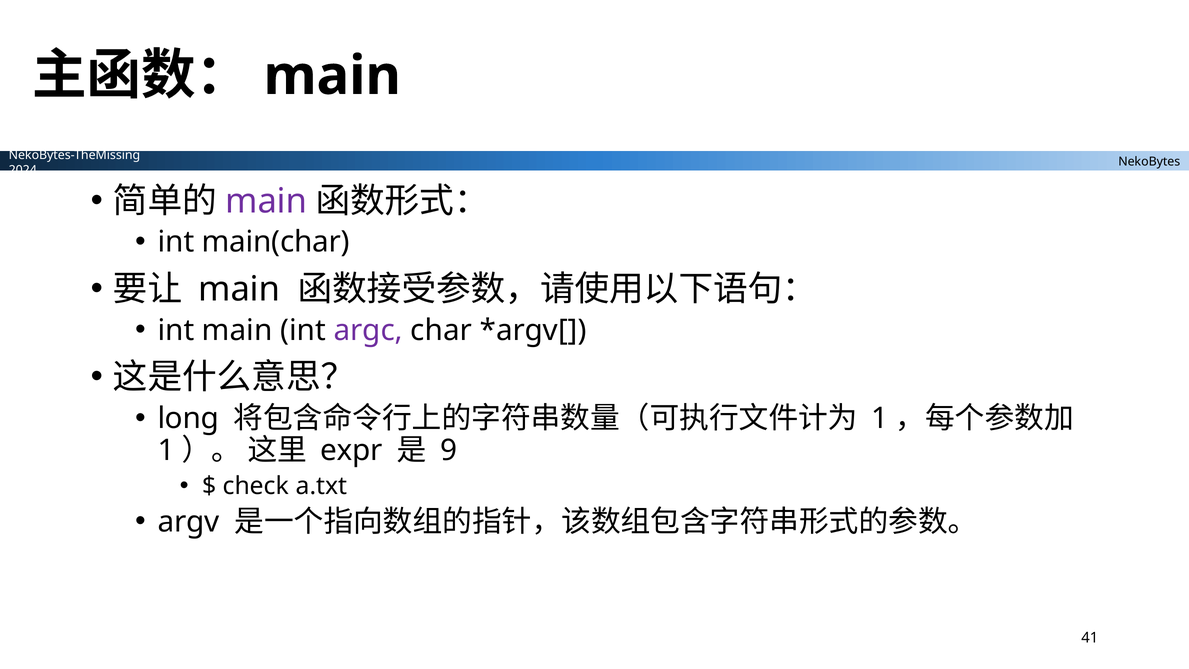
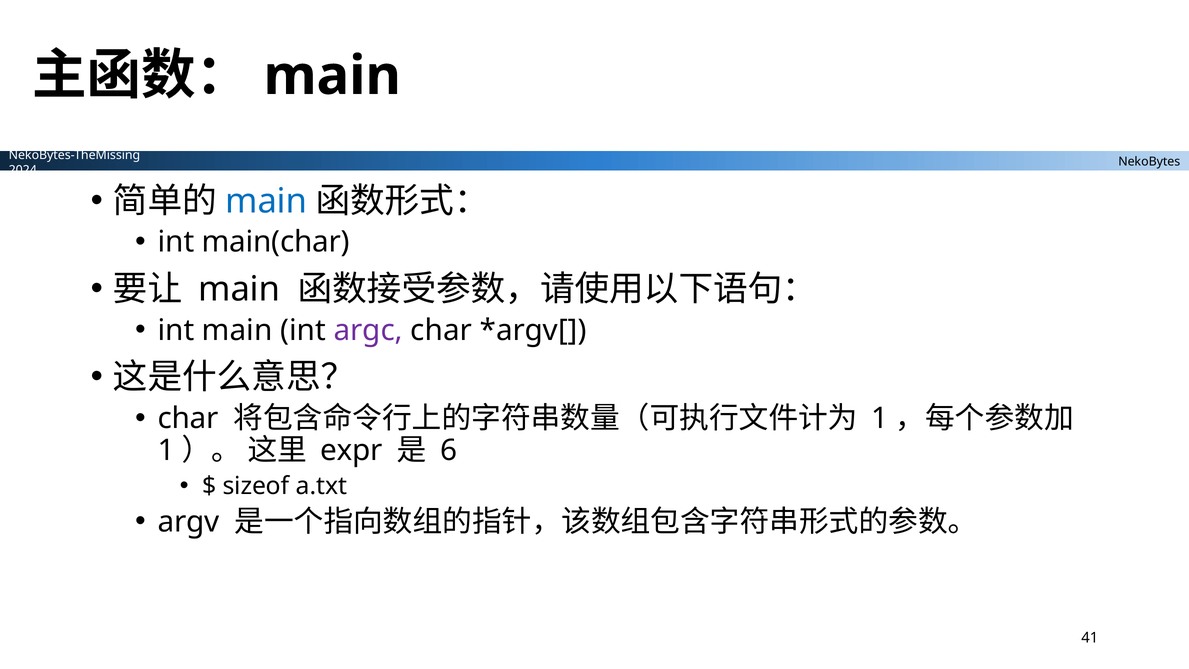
main colour: purple -> blue (266, 201)
long: long -> char (188, 418)
9: 9 -> 6 (449, 450)
check: check -> sizeof (256, 486)
